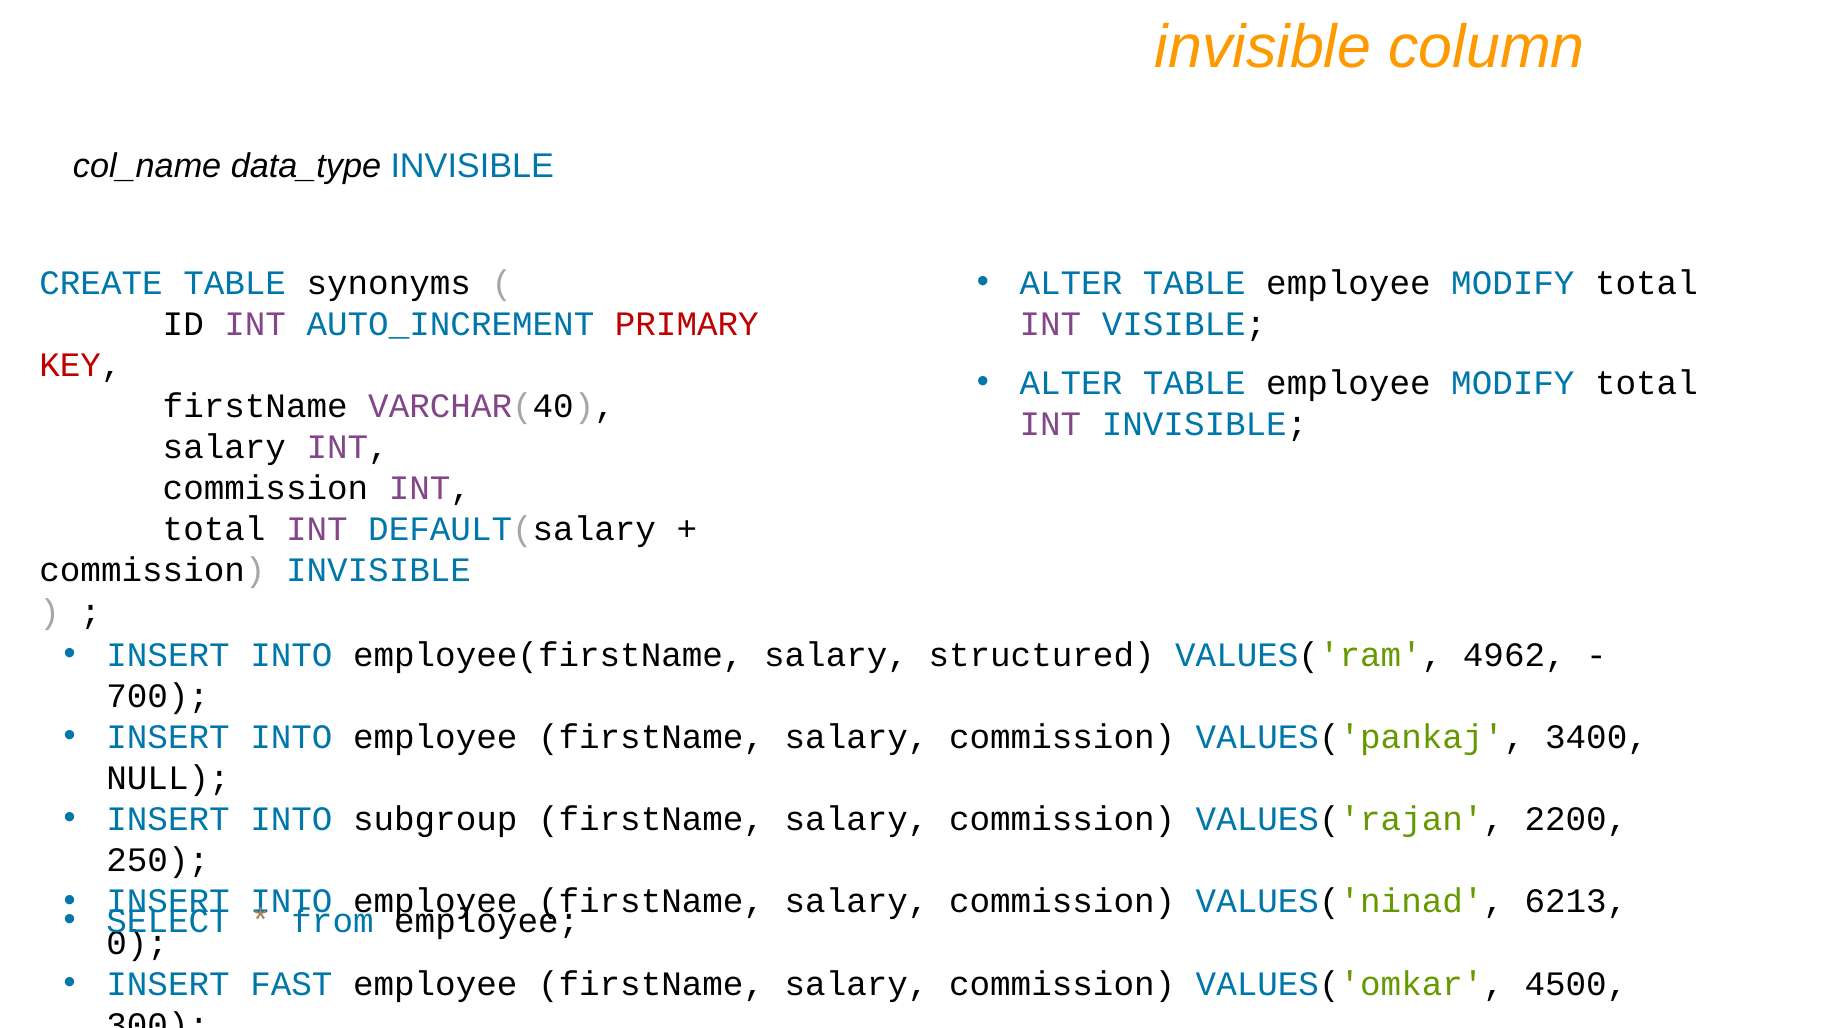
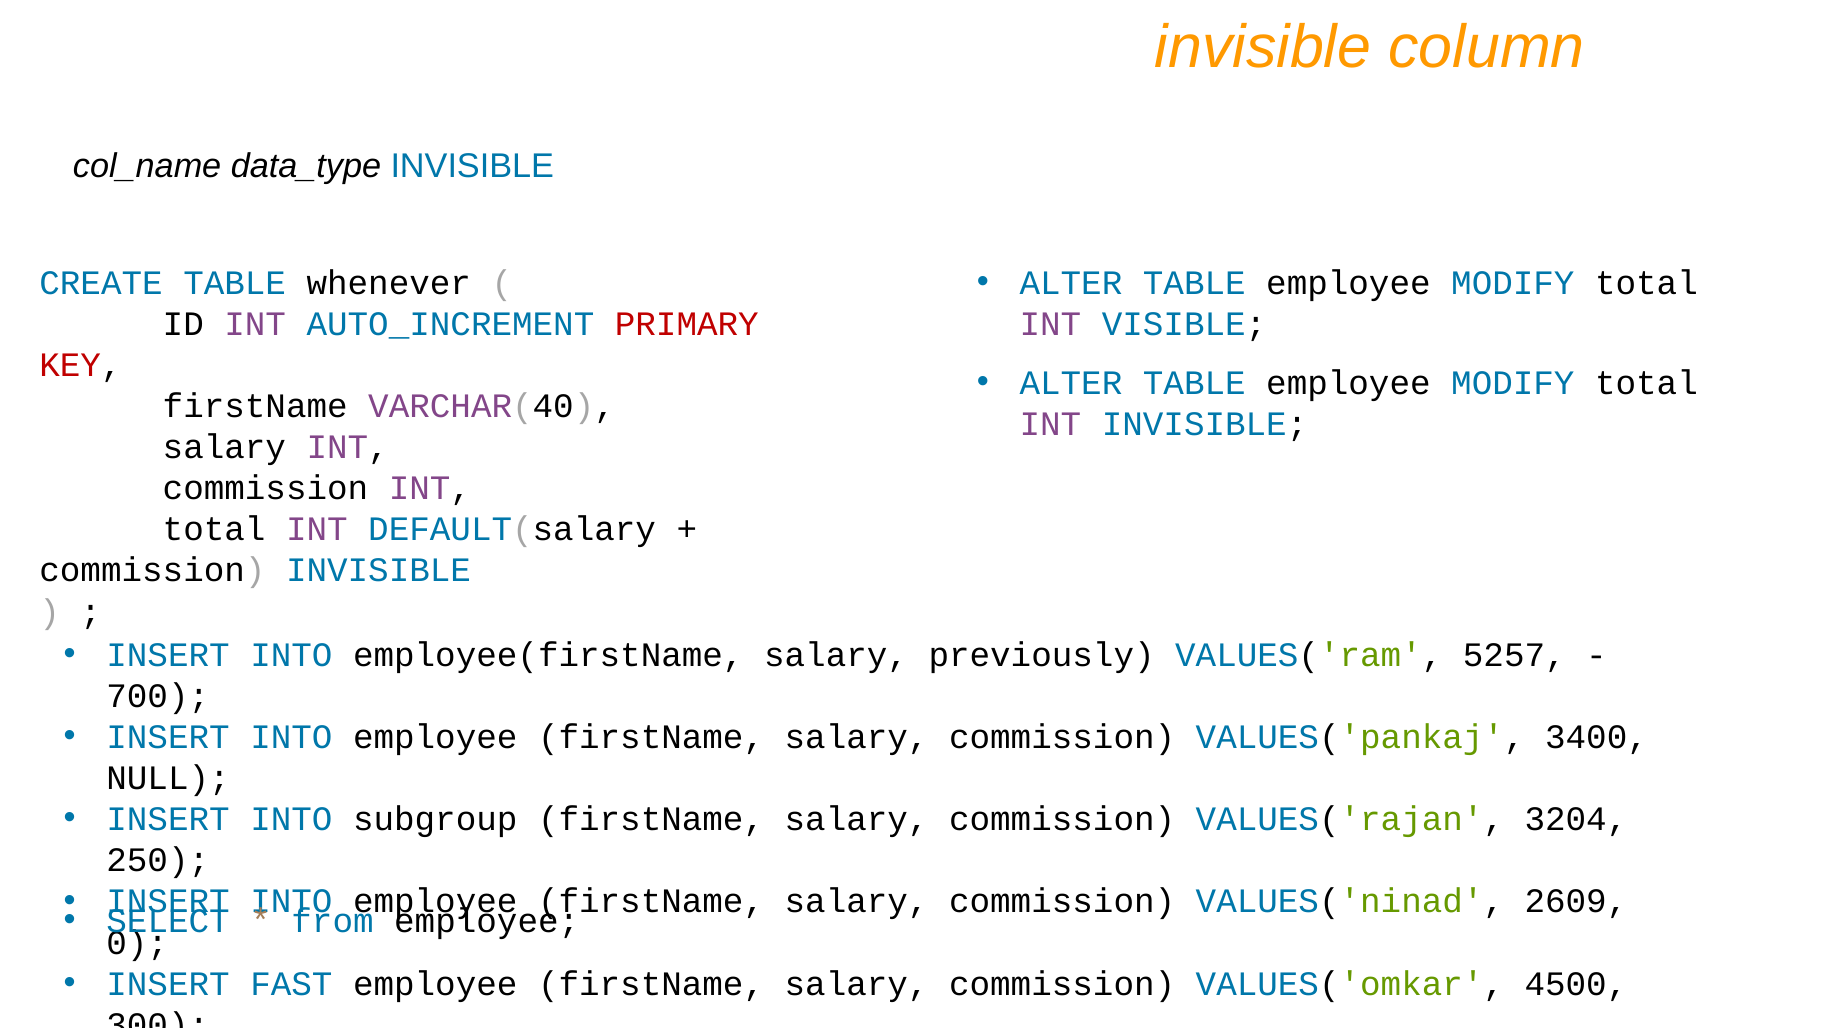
synonyms: synonyms -> whenever (389, 283)
structured: structured -> previously (1042, 655)
4962: 4962 -> 5257 (1514, 655)
2200: 2200 -> 3204 (1576, 819)
6213: 6213 -> 2609 (1576, 901)
